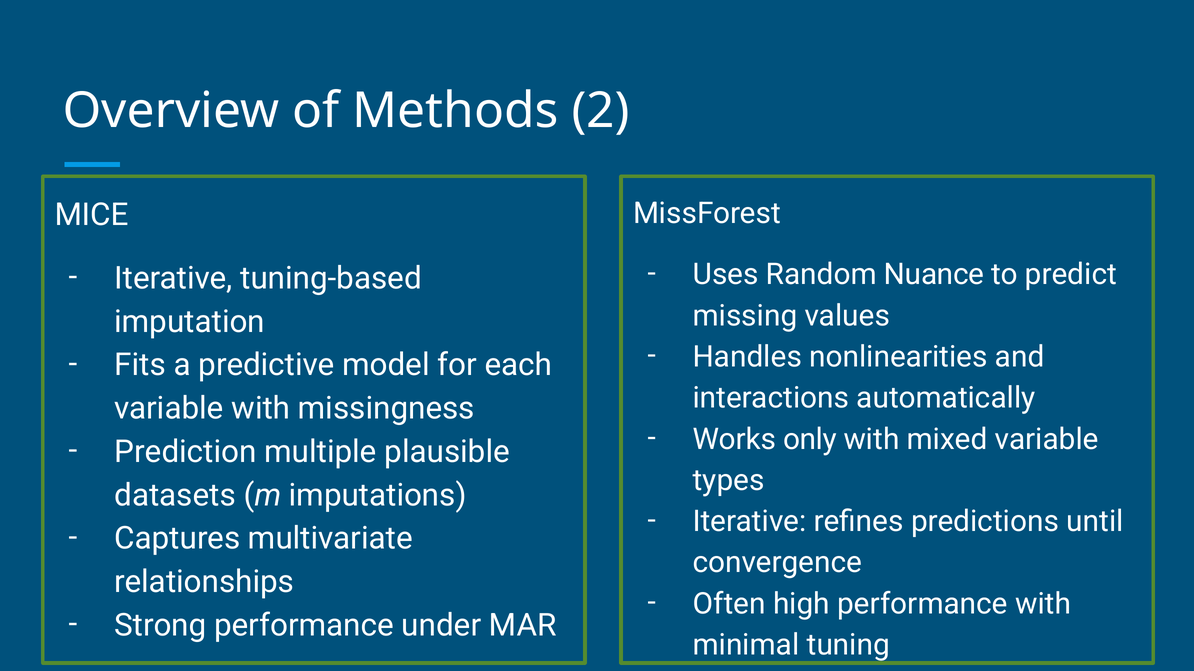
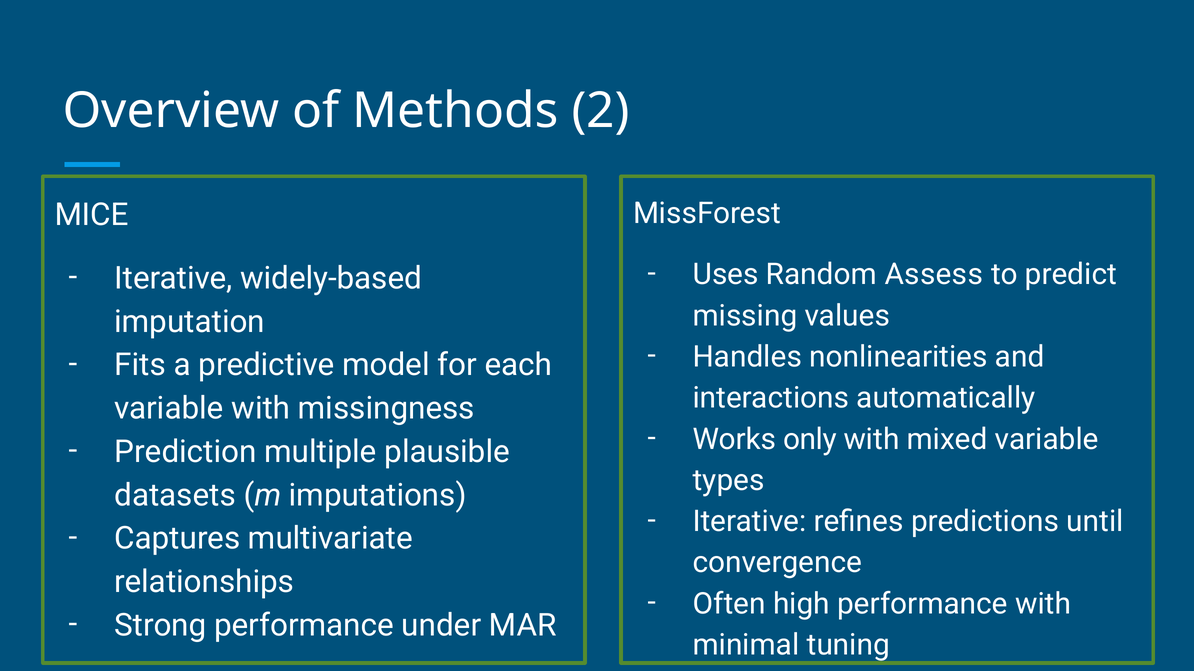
Nuance: Nuance -> Assess (934, 275)
tuning-based: tuning-based -> widely-based (331, 279)
